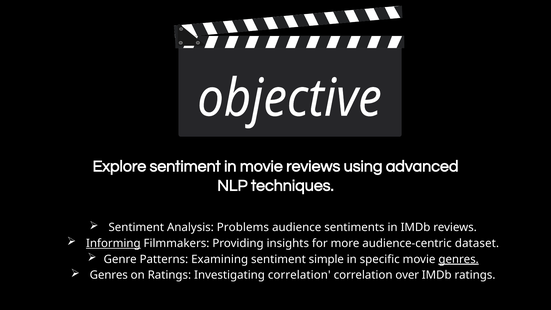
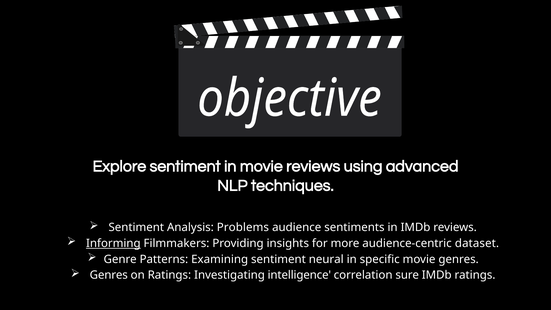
simple: simple -> neural (326, 259)
genres underline: present -> none (459, 259)
Investigating correlation: correlation -> intelligence (299, 275)
over: over -> sure (407, 275)
